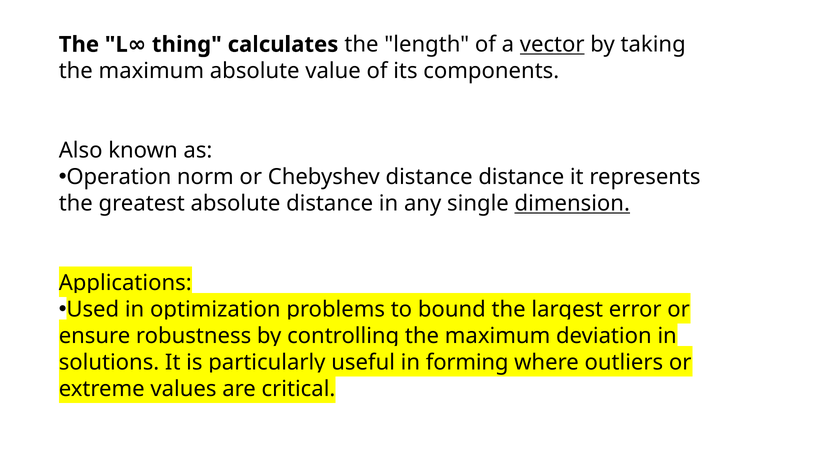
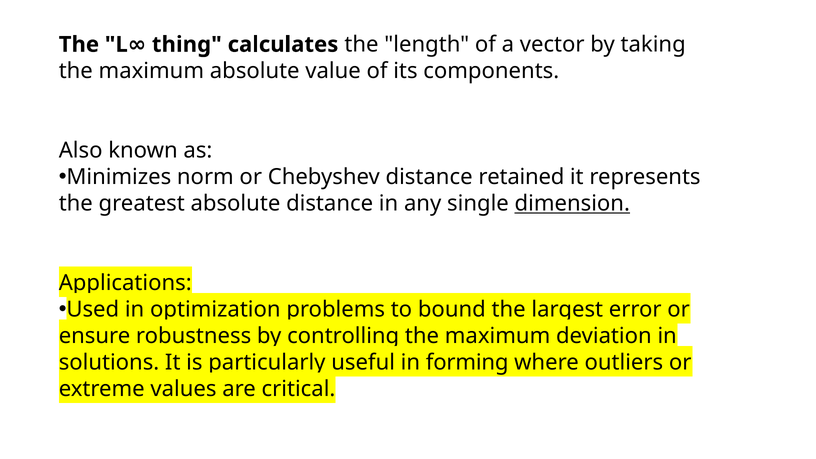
vector underline: present -> none (552, 45)
Operation: Operation -> Minimizes (119, 177)
distance distance: distance -> retained (521, 177)
